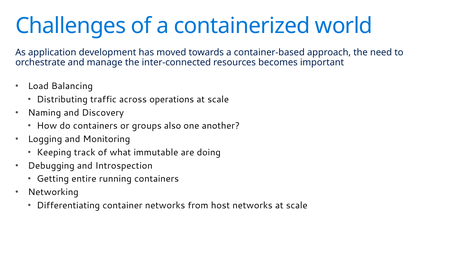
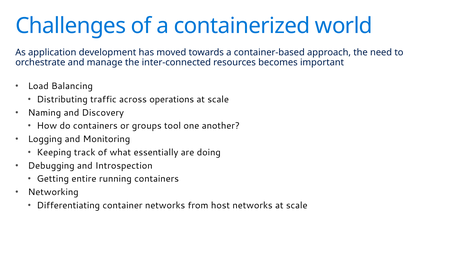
also: also -> tool (173, 126)
immutable: immutable -> essentially (156, 153)
